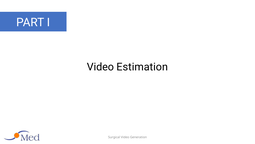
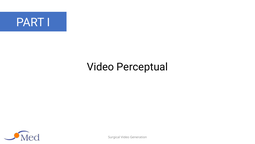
Estimation: Estimation -> Perceptual (142, 67)
